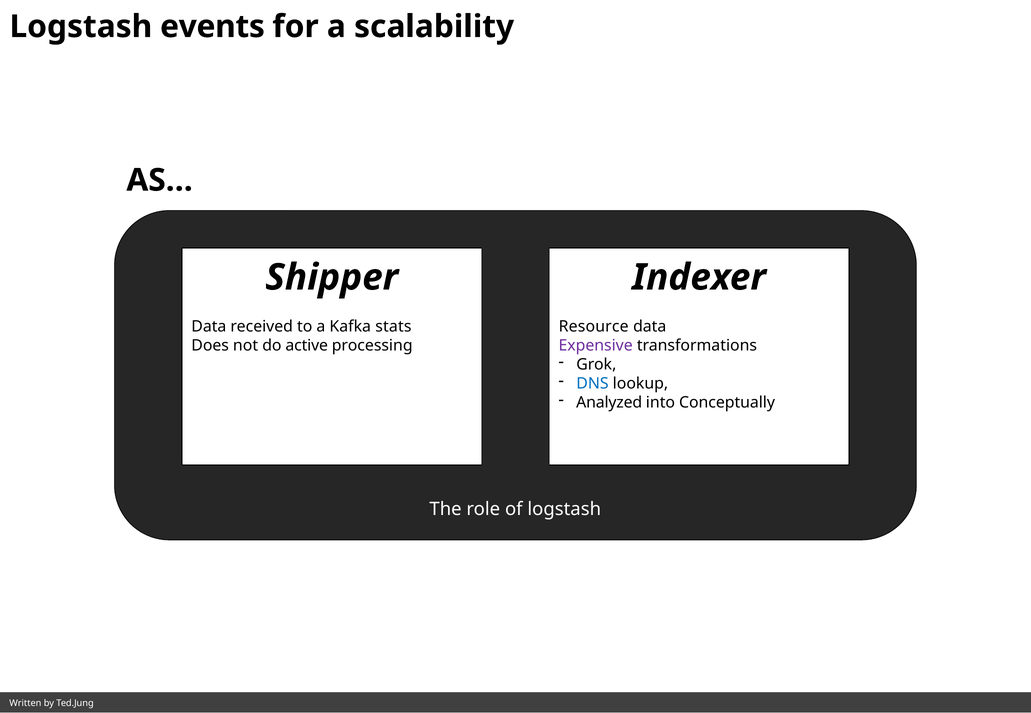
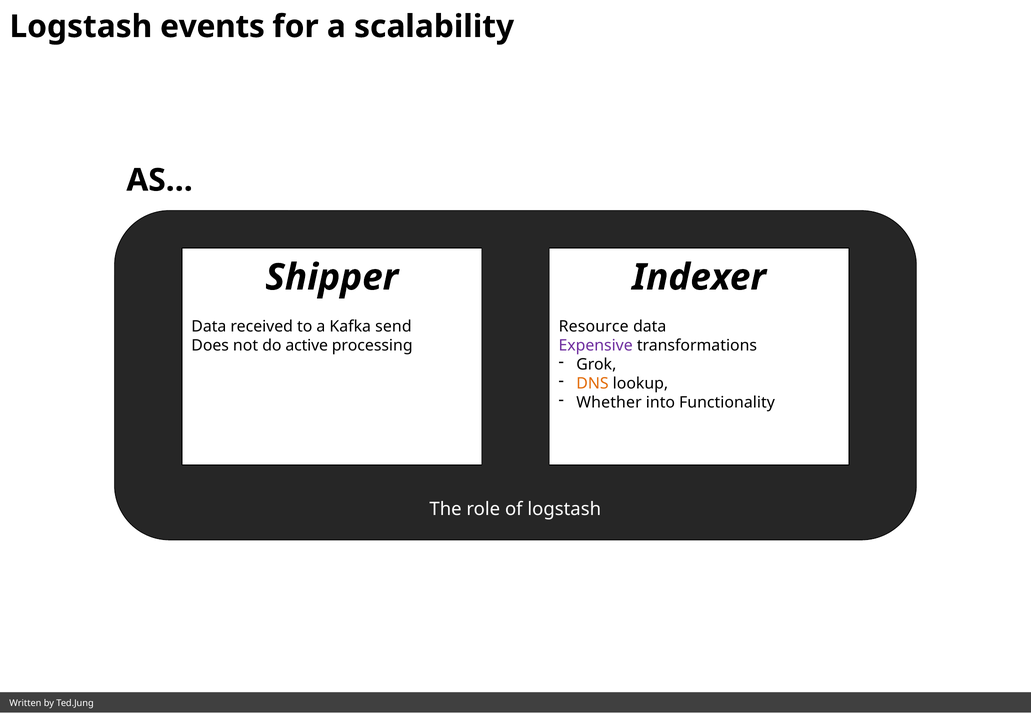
stats: stats -> send (393, 327)
DNS colour: blue -> orange (593, 384)
Analyzed: Analyzed -> Whether (609, 403)
Conceptually: Conceptually -> Functionality (727, 403)
